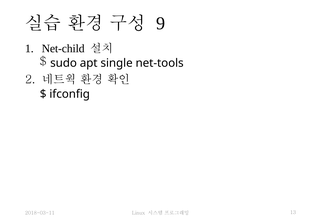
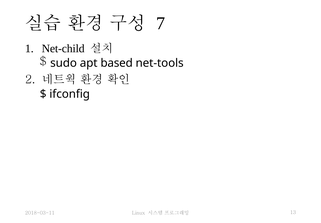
9: 9 -> 7 (161, 23)
single: single -> based (117, 63)
